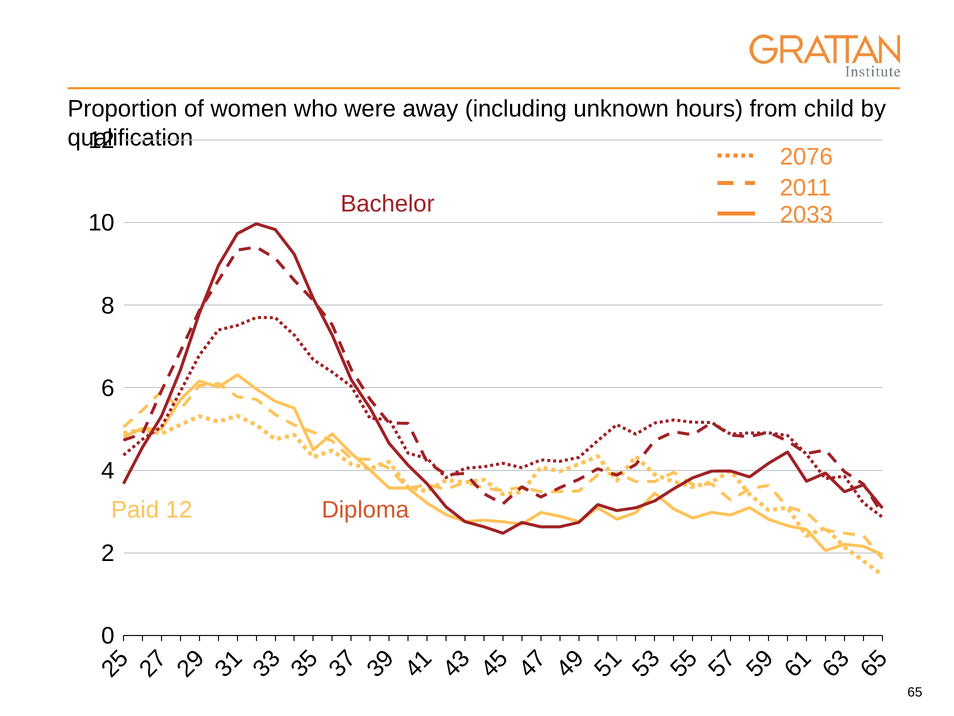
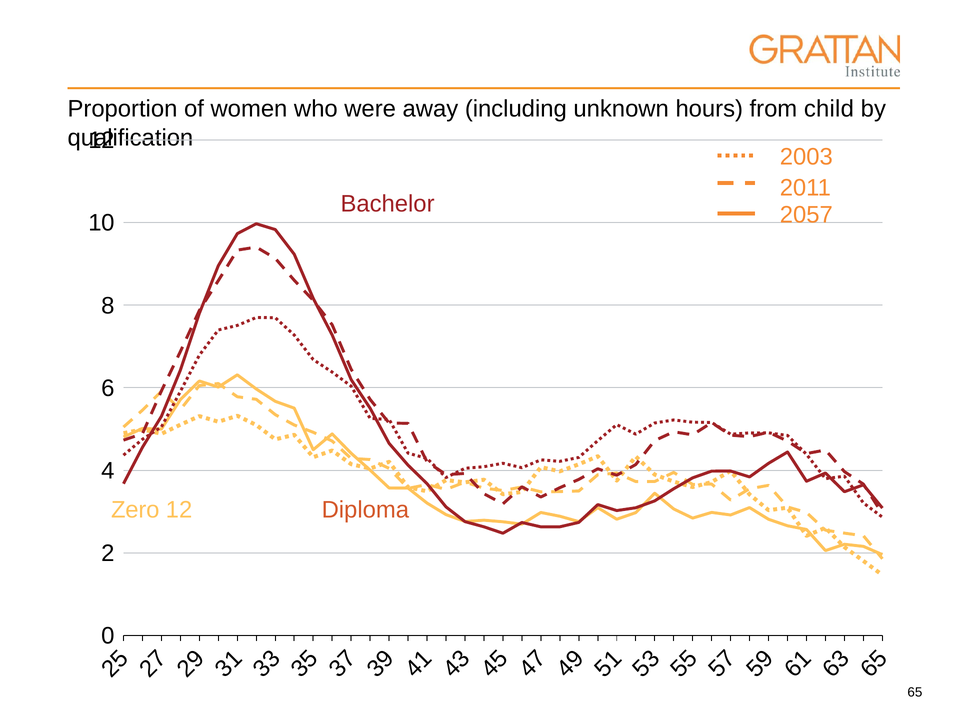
2076: 2076 -> 2003 (806, 157)
2033: 2033 -> 2057 (806, 215)
Paid: Paid -> Zero (135, 509)
